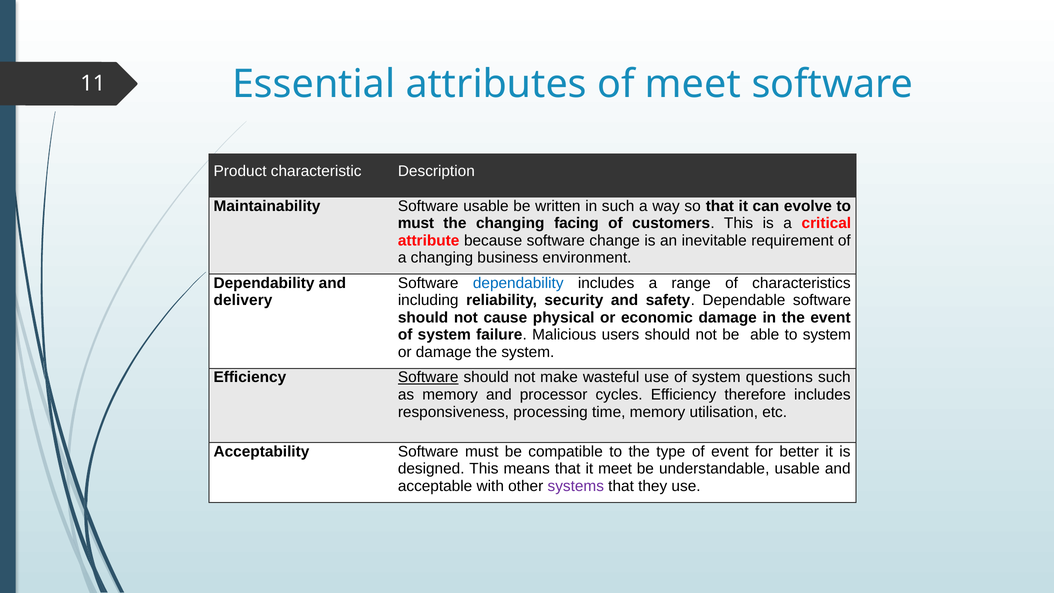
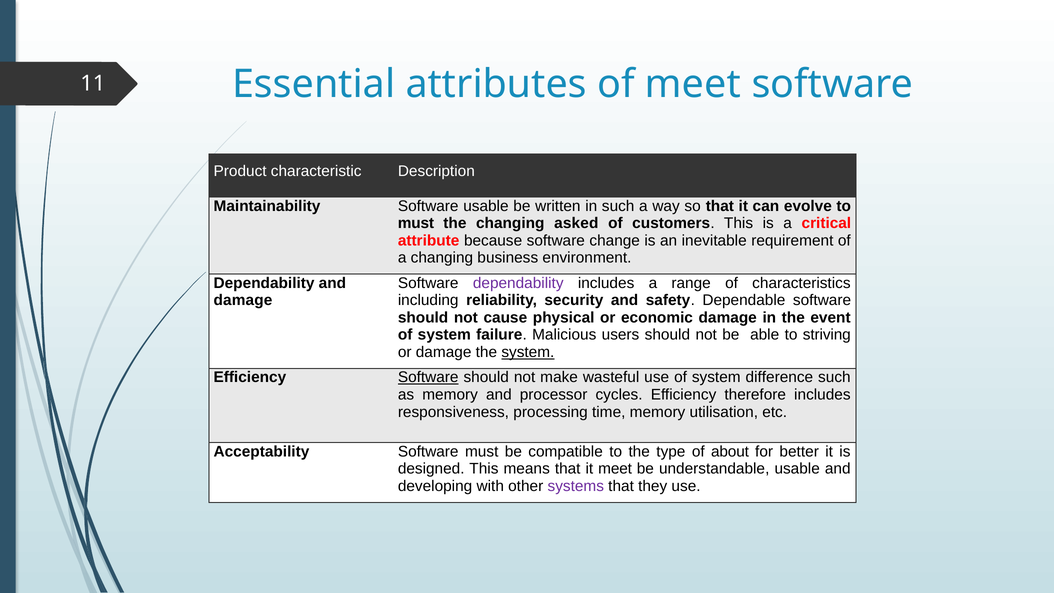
facing: facing -> asked (576, 223)
dependability colour: blue -> purple (518, 283)
delivery: delivery -> damage (243, 300)
to system: system -> striving (827, 335)
system underline: none -> present (528, 352)
questions: questions -> difference (779, 377)
of event: event -> about (730, 452)
acceptable: acceptable -> developing (435, 486)
